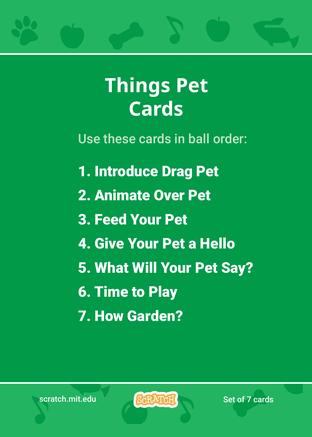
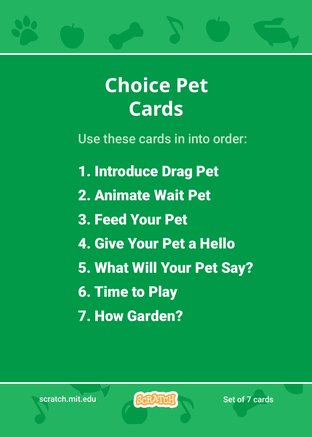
Things: Things -> Choice (138, 86)
ball: ball -> into (199, 139)
Over: Over -> Wait (169, 195)
